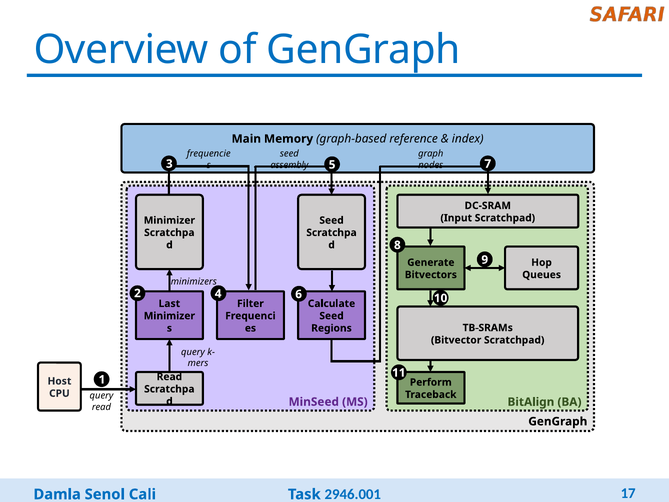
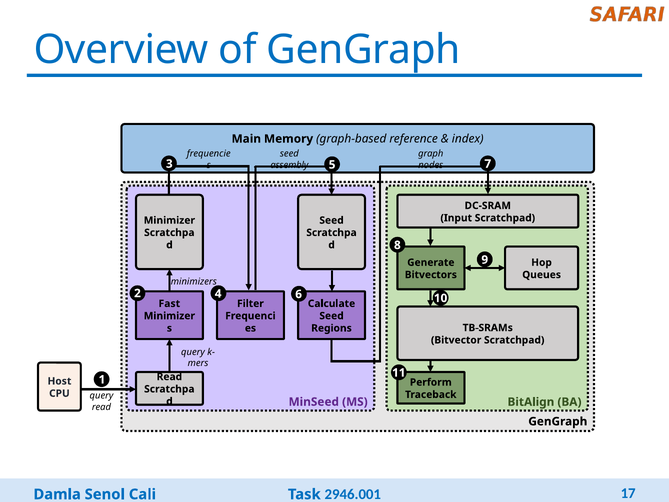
Last: Last -> Fast (169, 303)
